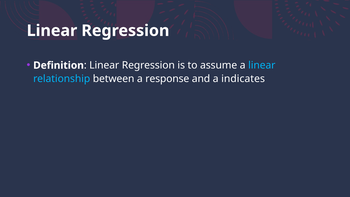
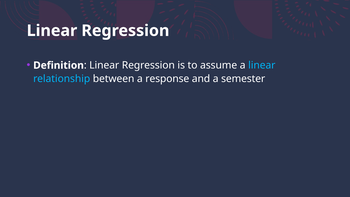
indicates: indicates -> semester (243, 79)
